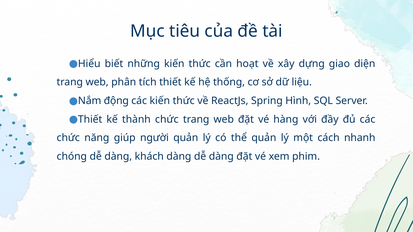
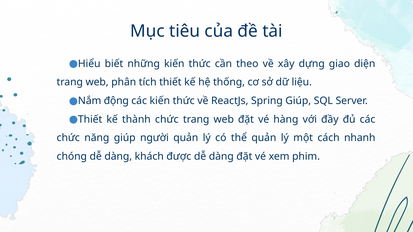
hoạt: hoạt -> theo (247, 64)
Spring Hình: Hình -> Giúp (298, 101)
khách dàng: dàng -> được (179, 157)
